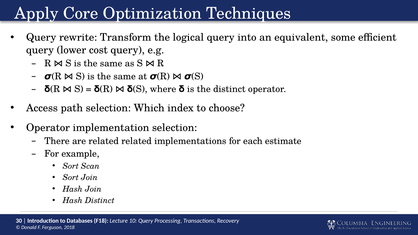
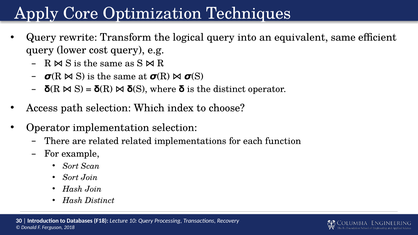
equivalent some: some -> same (343, 37)
estimate: estimate -> function (283, 141)
